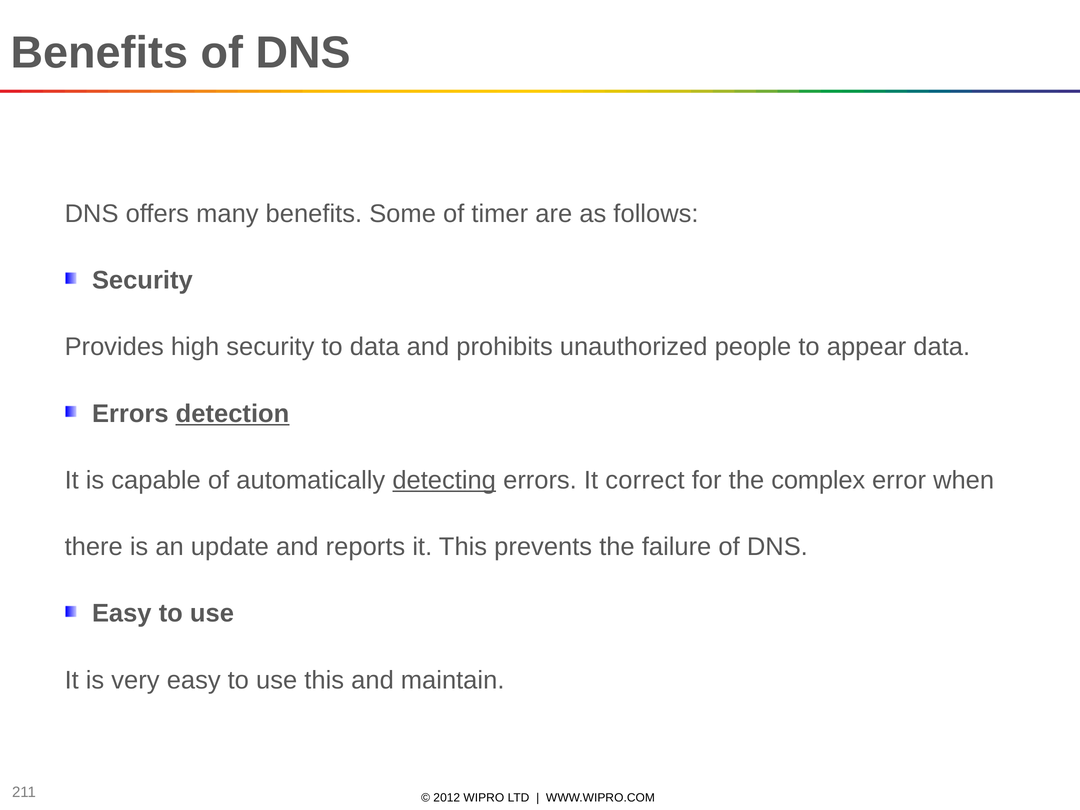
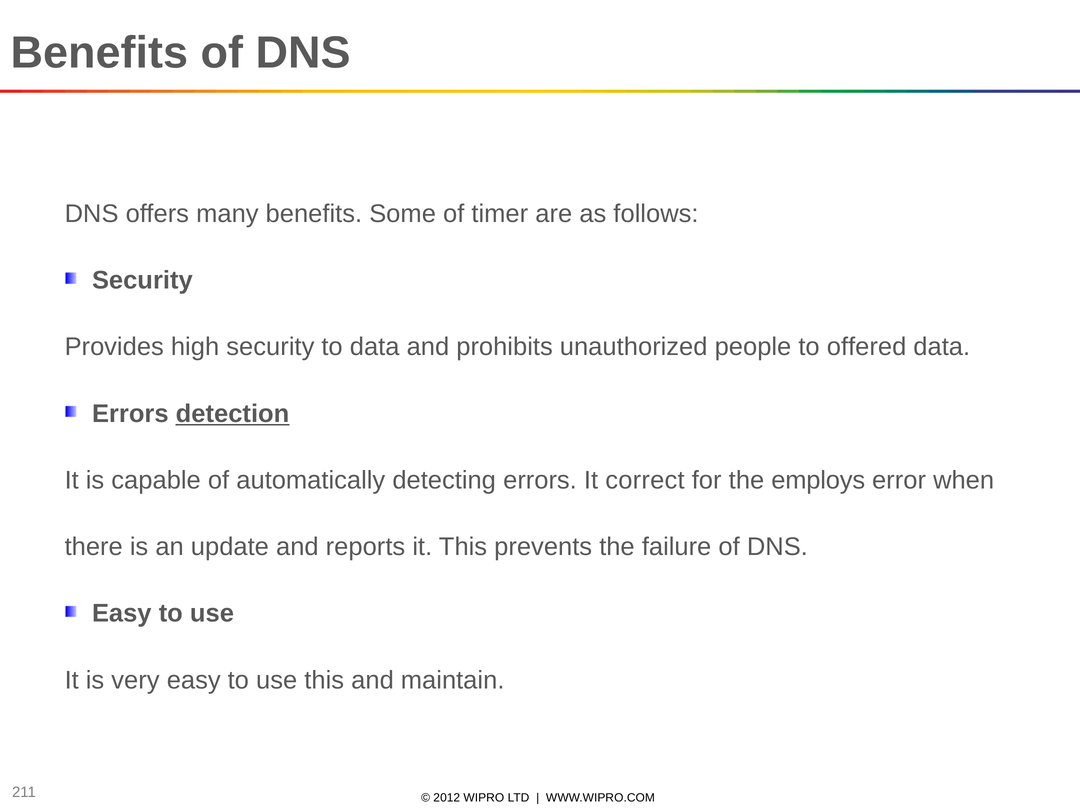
appear: appear -> offered (867, 347)
detecting underline: present -> none (444, 480)
complex: complex -> employs (818, 480)
